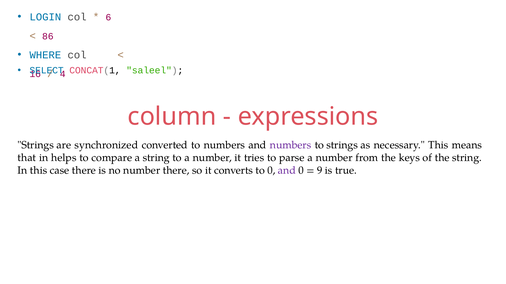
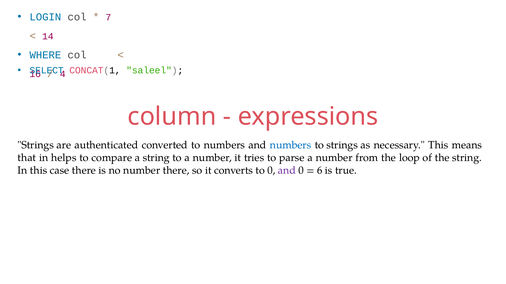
6: 6 -> 7 (108, 17)
86: 86 -> 14 (48, 36)
synchronized: synchronized -> authenticated (106, 145)
numbers colour: purple -> blue (291, 145)
keys: keys -> loop (409, 158)
9: 9 -> 6 (320, 171)
